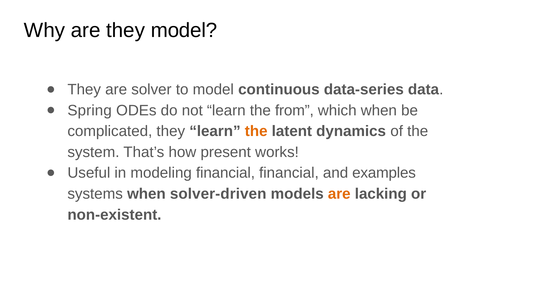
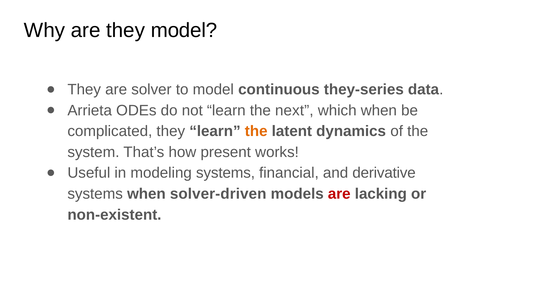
data-series: data-series -> they-series (364, 90)
Spring: Spring -> Arrieta (90, 110)
from: from -> next (294, 110)
modeling financial: financial -> systems (226, 173)
examples: examples -> derivative (384, 173)
are colour: orange -> red (339, 194)
